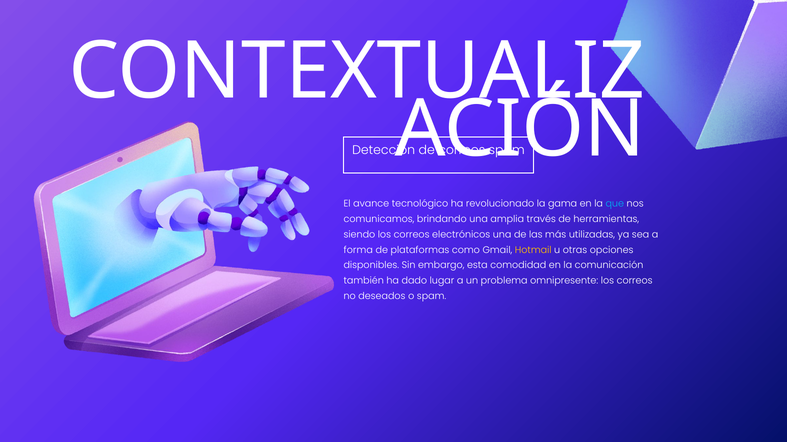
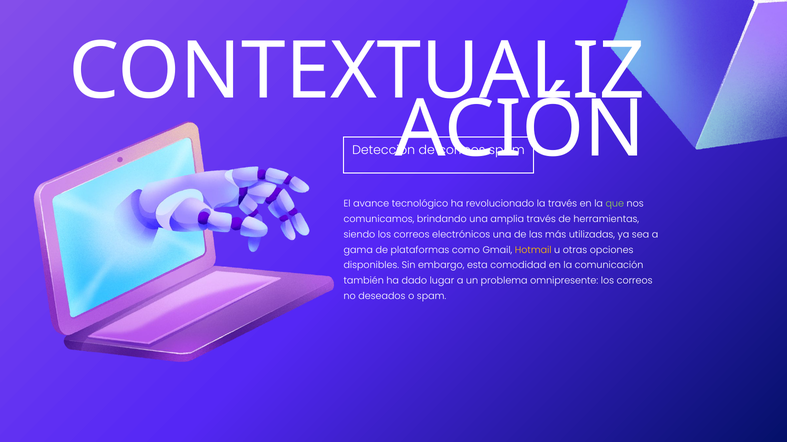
la gama: gama -> través (563, 204)
que colour: light blue -> light green (615, 204)
forma: forma -> gama (358, 250)
